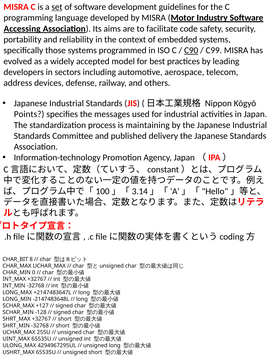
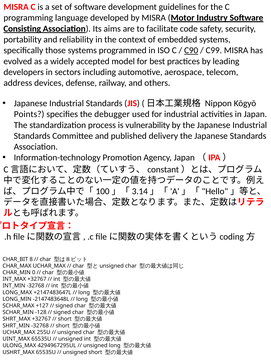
set underline: present -> none (57, 7)
Accessing: Accessing -> Consisting (22, 29)
messages: messages -> debugger (112, 114)
maintaining: maintaining -> vulnerability (148, 125)
